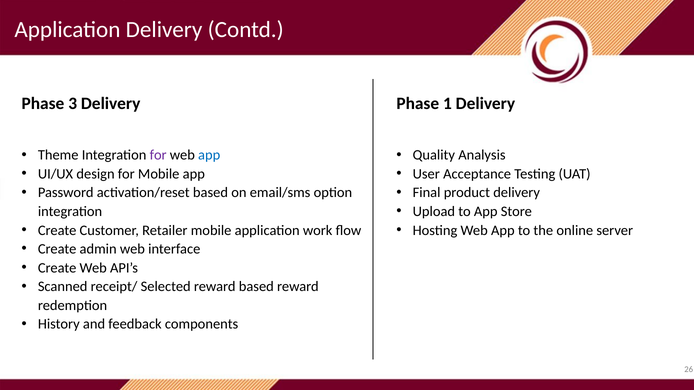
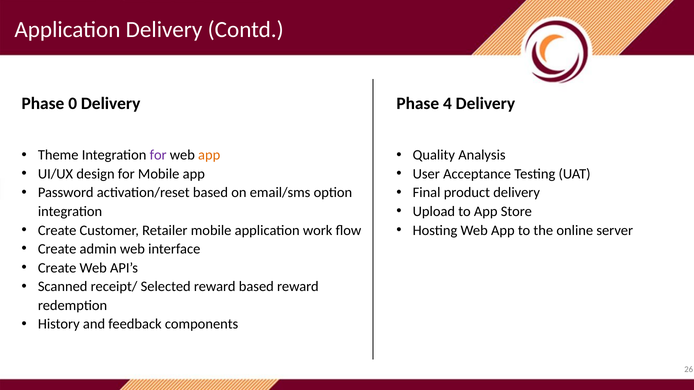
3: 3 -> 0 (73, 104)
1: 1 -> 4 (447, 104)
app colour: blue -> orange (209, 155)
